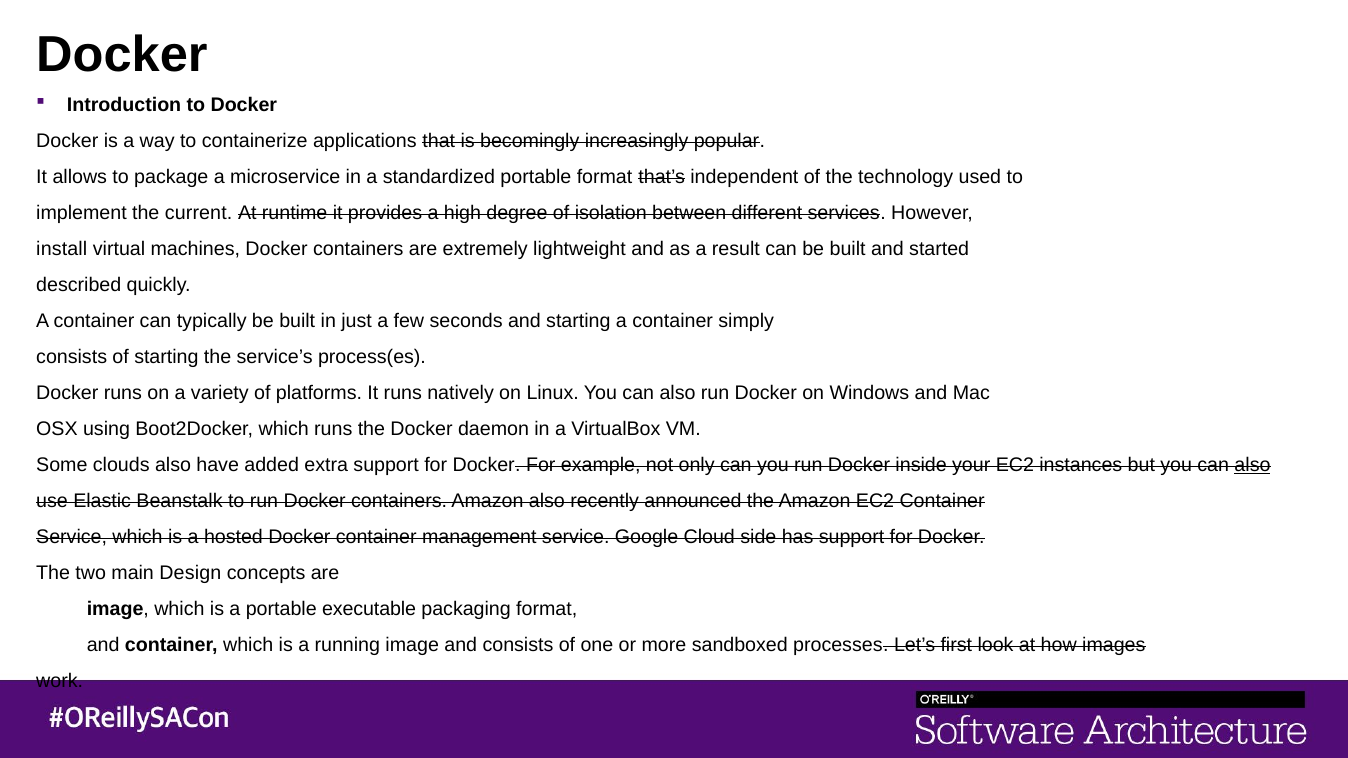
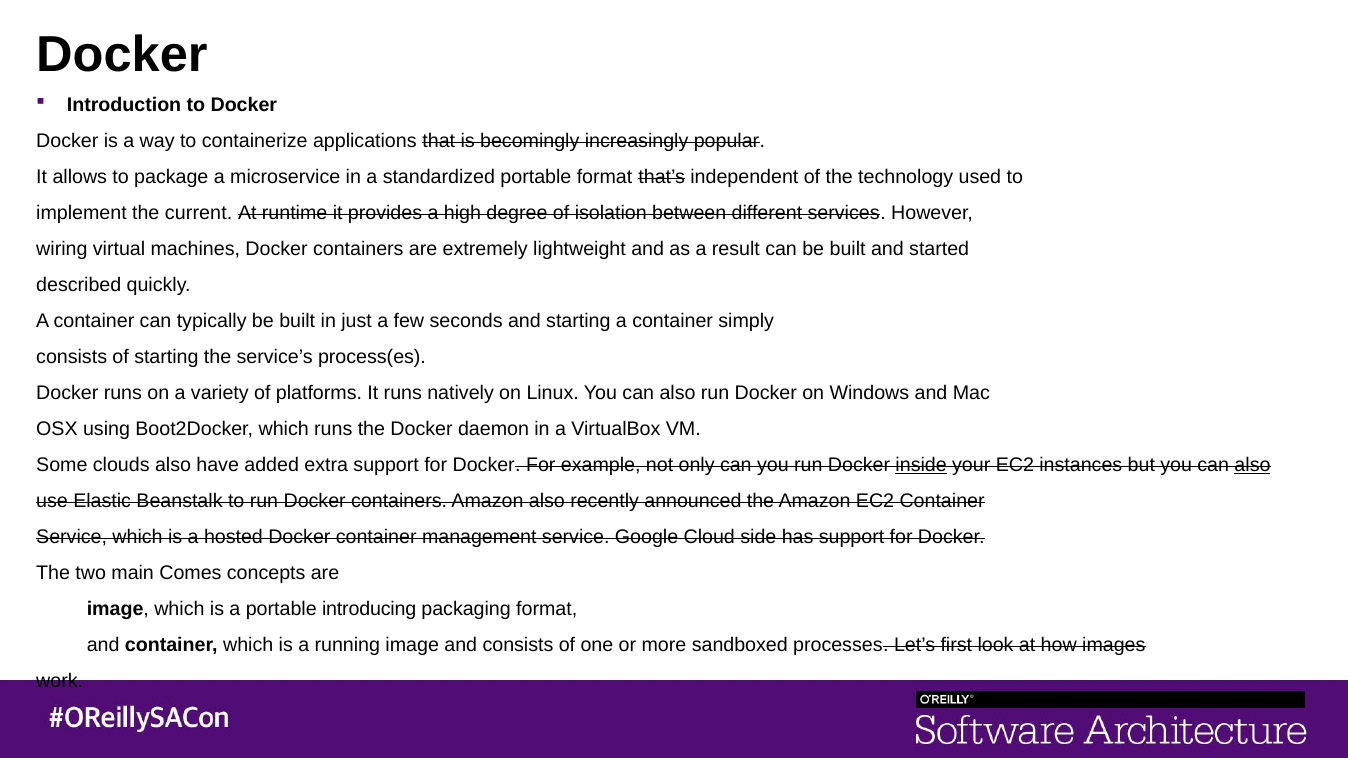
install: install -> wiring (62, 249)
inside underline: none -> present (921, 465)
Design: Design -> Comes (190, 573)
executable: executable -> introducing (369, 609)
